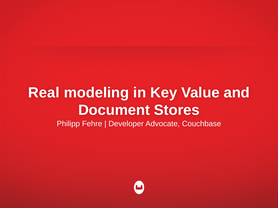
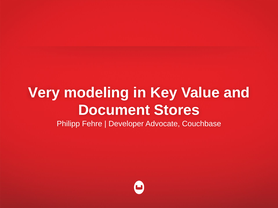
Real: Real -> Very (44, 93)
